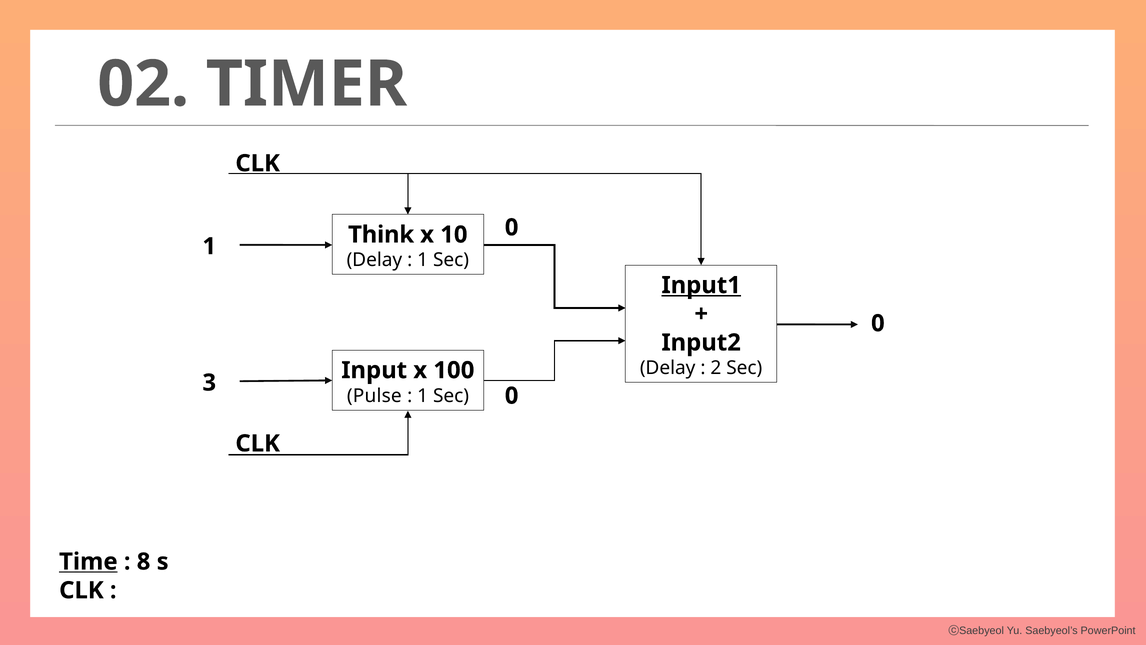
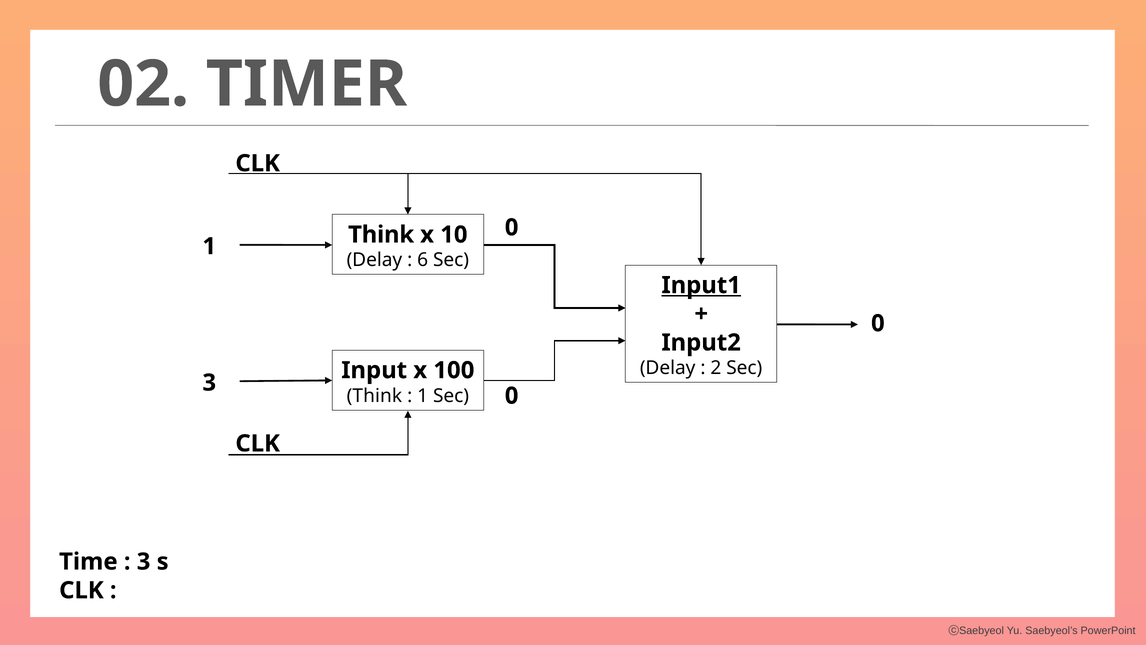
1: 1 -> 6 (423, 260)
Pulse: Pulse -> Think (374, 396)
Time underline: present -> none (88, 561)
8: 8 -> 3 (144, 561)
